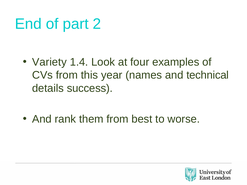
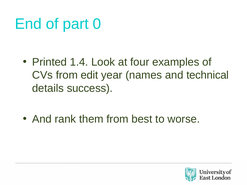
2: 2 -> 0 (97, 24)
Variety: Variety -> Printed (49, 62)
this: this -> edit (89, 75)
